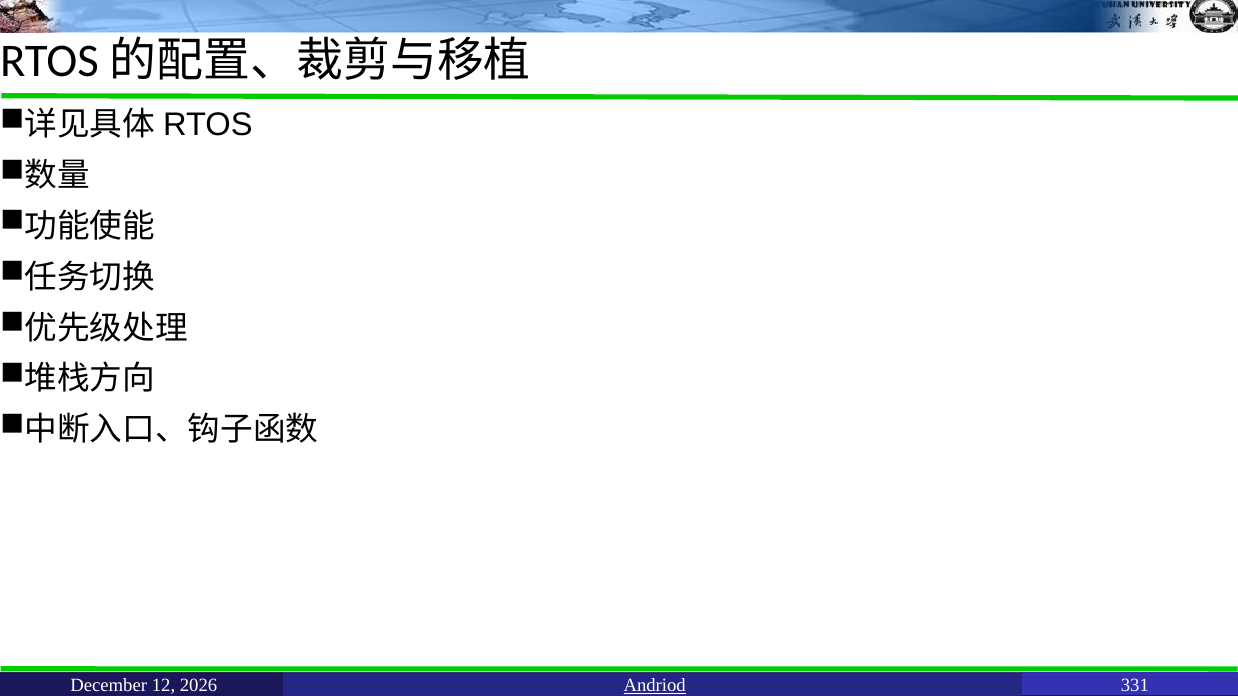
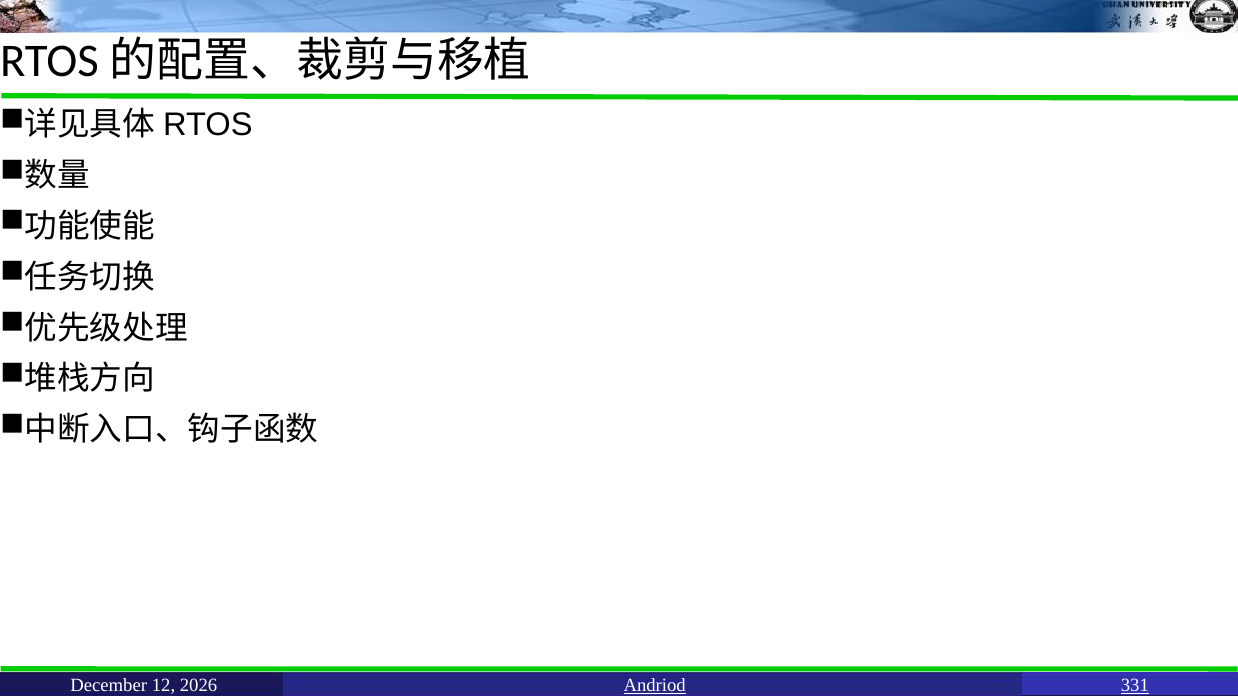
331 underline: none -> present (1135, 686)
